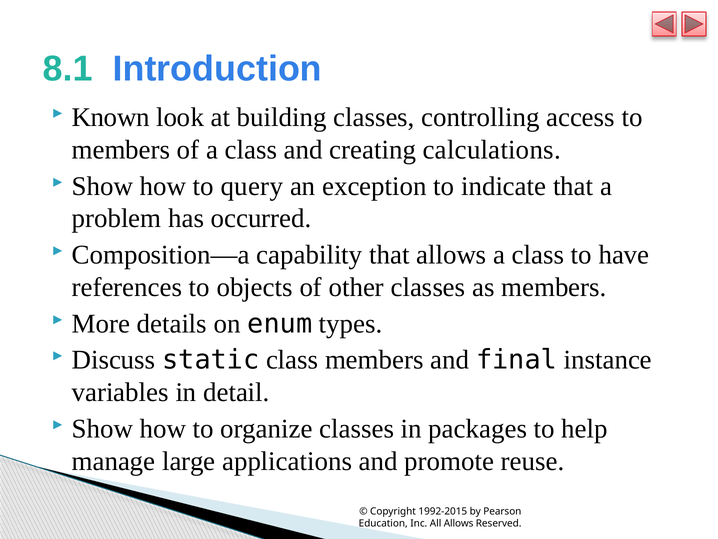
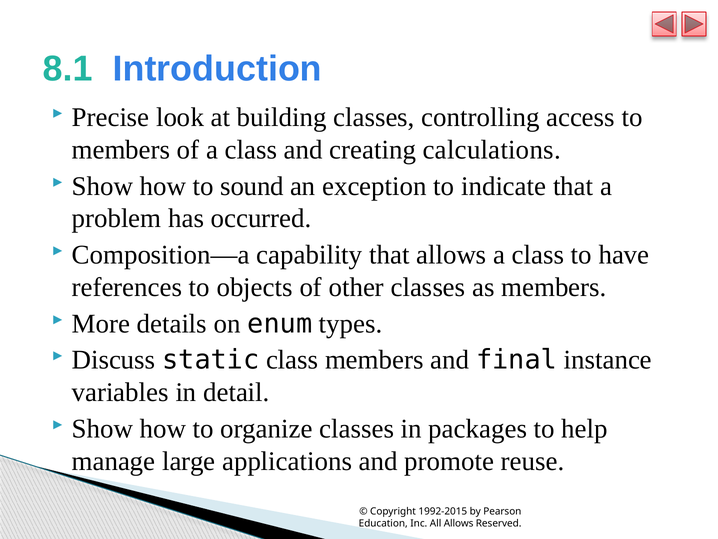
Known: Known -> Precise (111, 117)
query: query -> sound (252, 186)
